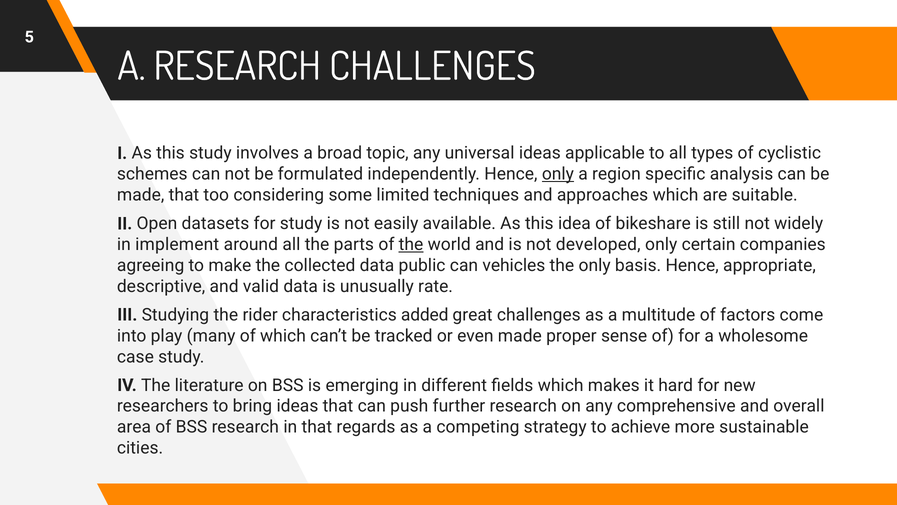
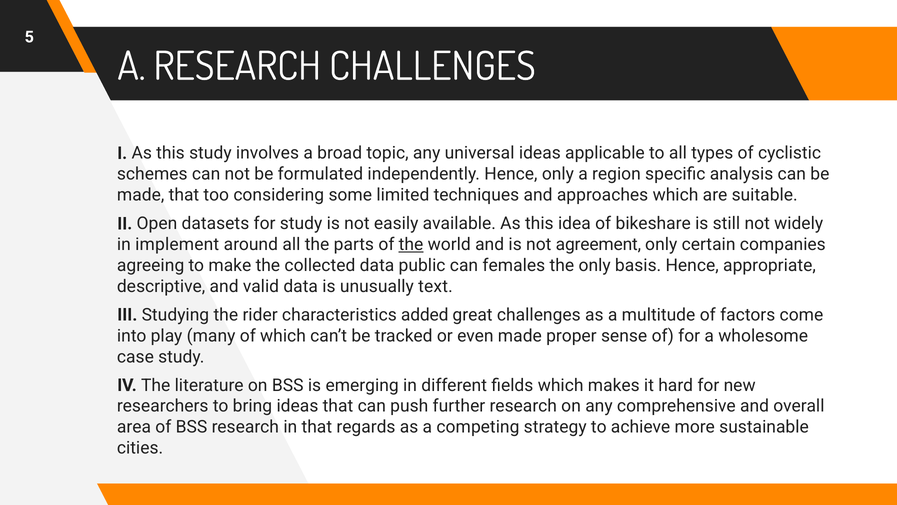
only underline: present -> none (558, 174)
developed: developed -> agreement (598, 244)
vehicles: vehicles -> females (514, 265)
rate: rate -> text (435, 286)
